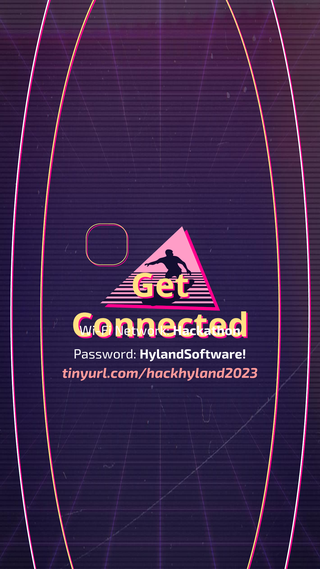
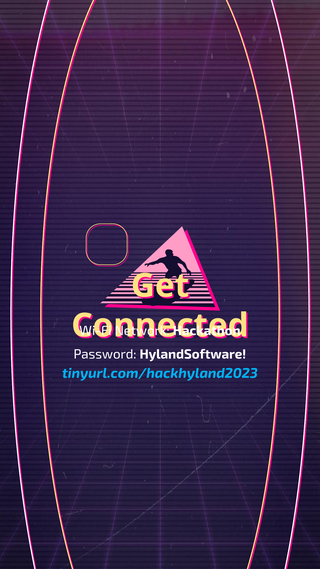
tinyurl.com/hackhyland2023 colour: pink -> light blue (160, 373)
